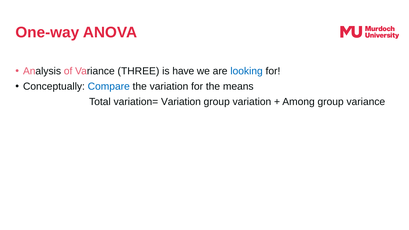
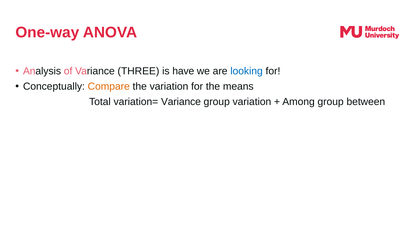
Compare colour: blue -> orange (109, 87)
variation= Variation: Variation -> Variance (181, 102)
group variance: variance -> between (366, 102)
